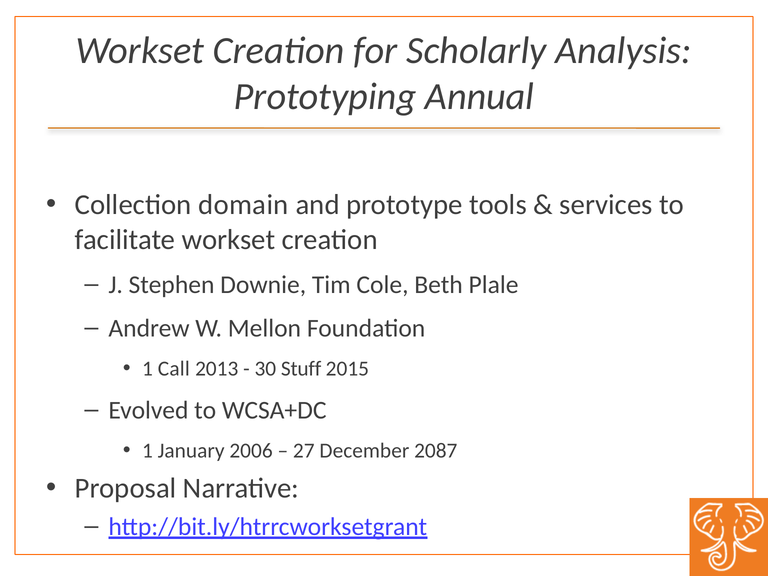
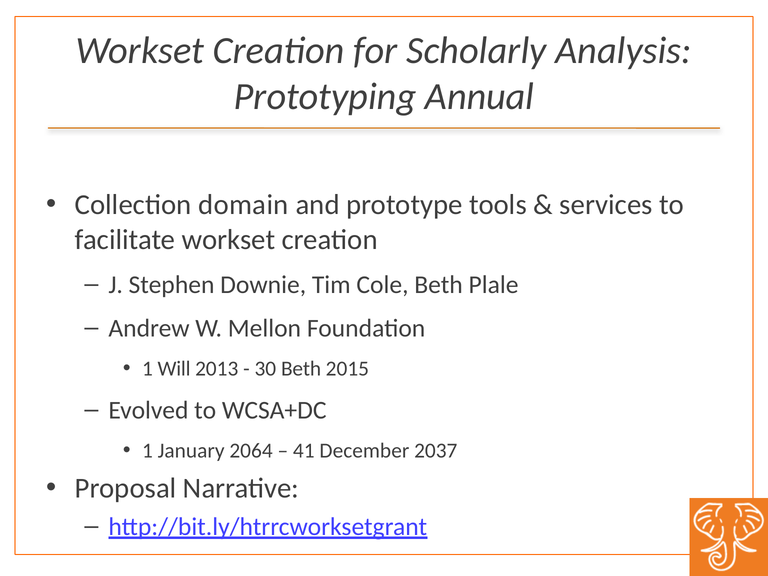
Call: Call -> Will (174, 369)
30 Stuff: Stuff -> Beth (301, 369)
2006: 2006 -> 2064 (251, 451)
27: 27 -> 41 (304, 451)
2087: 2087 -> 2037 (436, 451)
